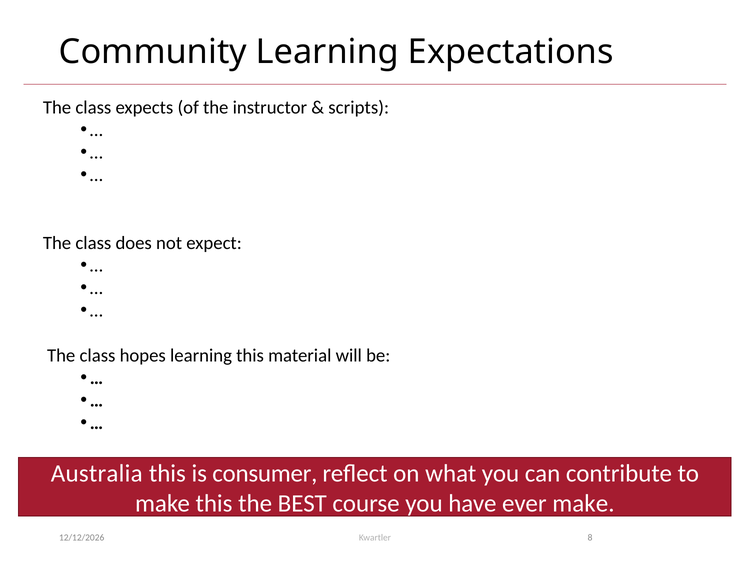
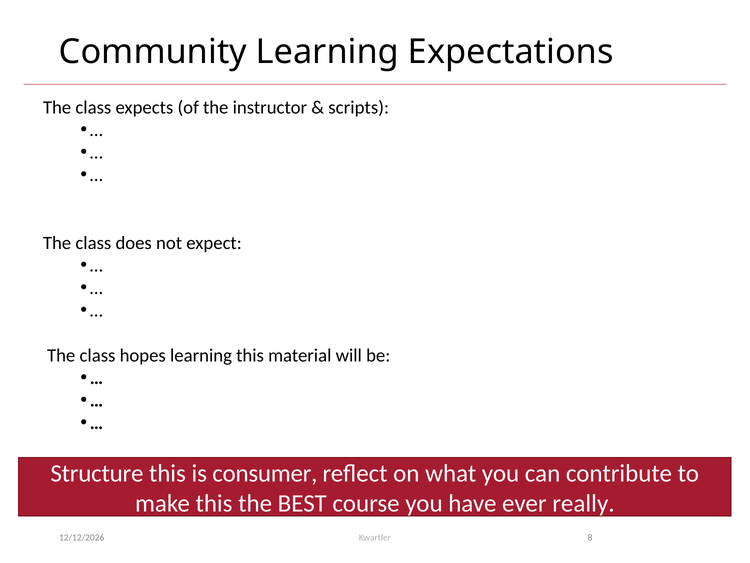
Australia: Australia -> Structure (97, 473)
ever make: make -> really (583, 503)
